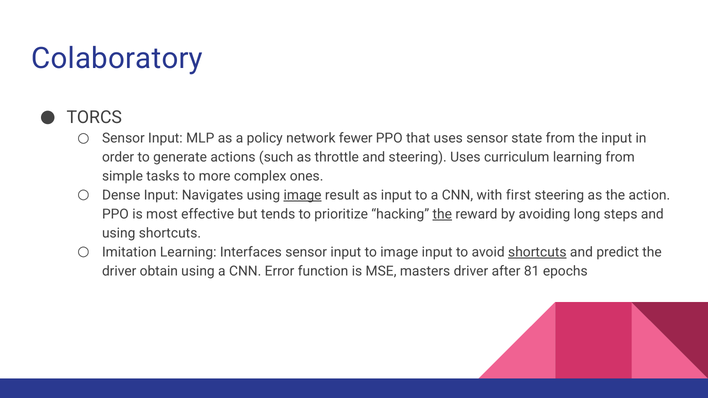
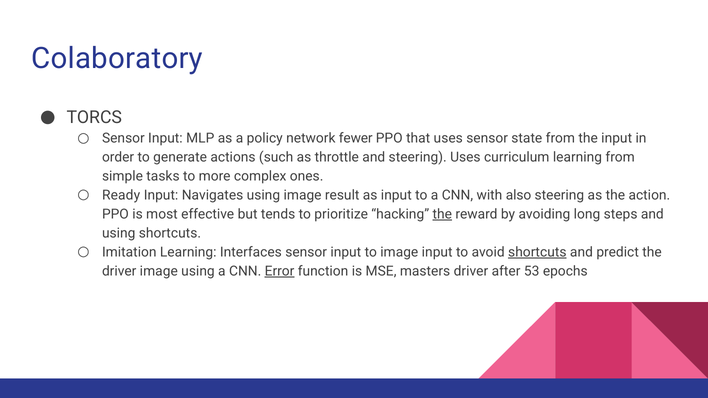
Dense: Dense -> Ready (121, 195)
image underline: present -> none (303, 195)
first: first -> also (519, 195)
driver obtain: obtain -> image (159, 271)
Error underline: none -> present (280, 271)
81: 81 -> 53 (532, 271)
